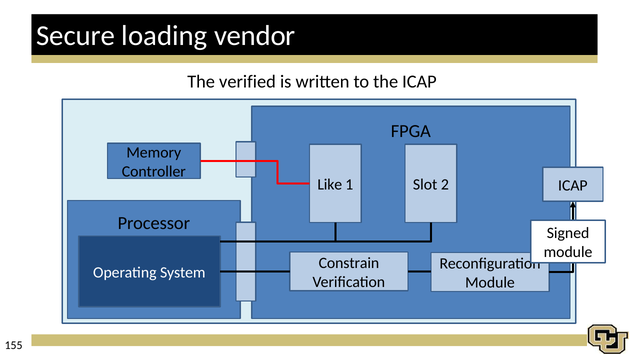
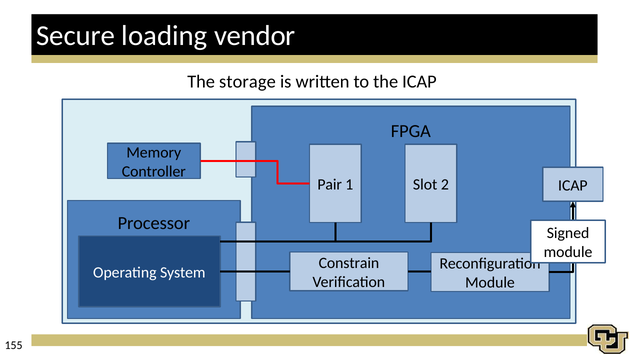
verified: verified -> storage (247, 81)
Like: Like -> Pair (330, 184)
